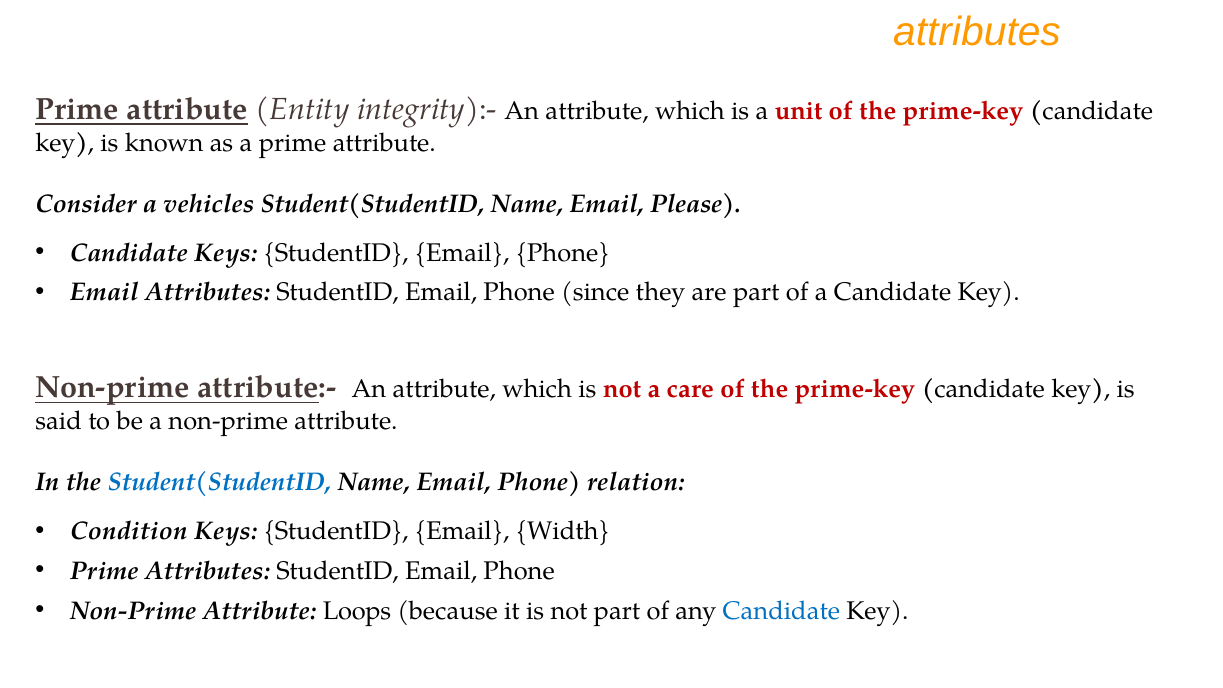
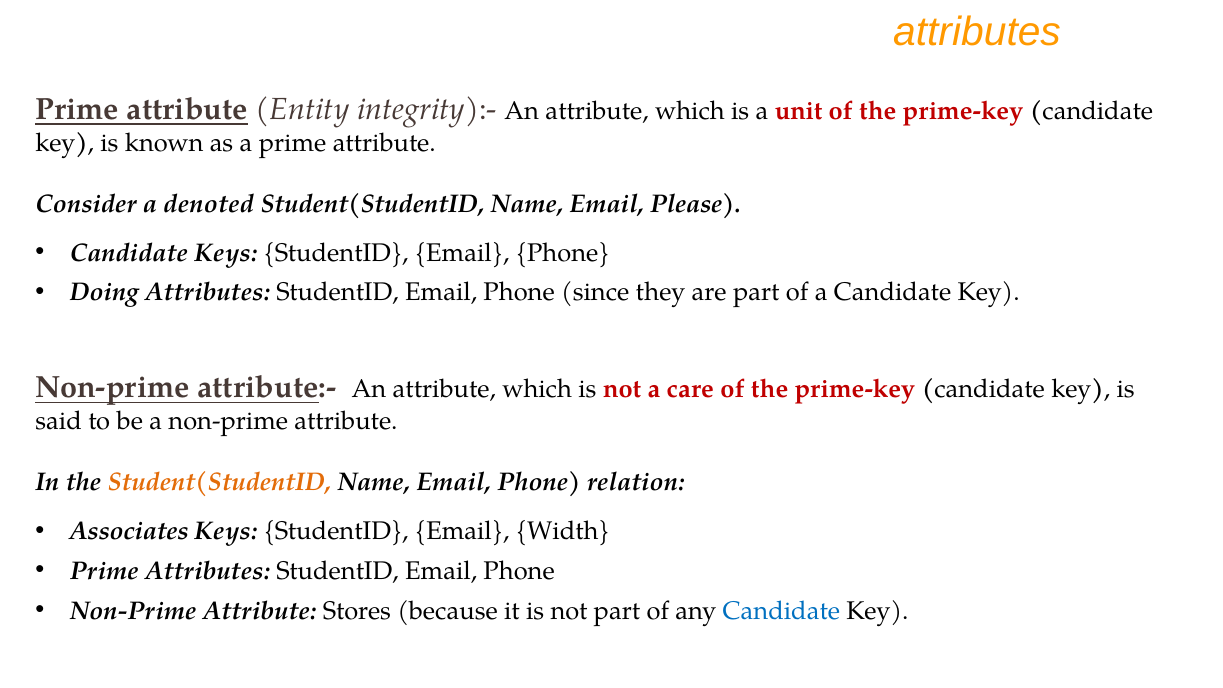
vehicles: vehicles -> denoted (209, 204)
Email: Email -> Doing (104, 292)
Student(StudentID colour: blue -> orange (219, 482)
Condition: Condition -> Associates (129, 531)
Loops: Loops -> Stores (357, 611)
